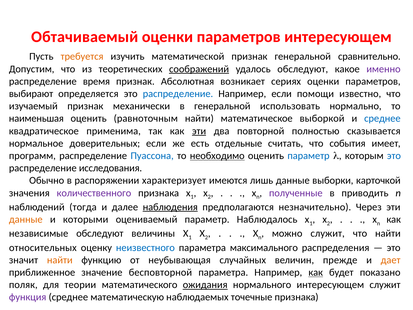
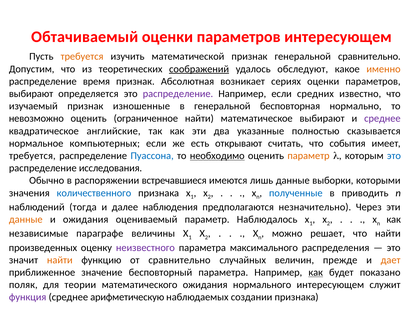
именно colour: purple -> orange (383, 69)
распределение colour: blue -> purple (178, 94)
помощи: помощи -> средних (315, 94)
механически: механически -> изношенные (141, 106)
использовать: использовать -> бесповторная (290, 106)
наименьшая: наименьшая -> невозможно (36, 118)
равноточным: равноточным -> ограниченное (146, 118)
математическое выборкой: выборкой -> выбирают (322, 118)
среднее colour: blue -> purple (382, 118)
применима: применима -> английские (114, 131)
эти underline: present -> none (199, 131)
повторной: повторной -> указанные (261, 131)
доверительных: доверительных -> компьютерных (105, 143)
отдельные: отдельные -> открывают (239, 143)
программ: программ -> требуется (32, 156)
параметр colour: blue -> orange (308, 156)
характеризует: характеризует -> встречавшиеся (174, 180)
карточкой: карточкой -> которыми (378, 180)
количественного colour: purple -> blue (94, 193)
полученные colour: purple -> blue (296, 193)
наблюдения underline: present -> none (170, 207)
и которыми: которыми -> ожидания (86, 219)
независимые обследуют: обследуют -> параграфе (100, 233)
можно служит: служит -> решает (328, 233)
относительных: относительных -> произведенных (43, 247)
неизвестного colour: blue -> purple (145, 247)
от неубывающая: неубывающая -> сравнительно (179, 260)
бесповторной: бесповторной -> бесповторный (160, 272)
ожидания underline: present -> none (205, 285)
математическую: математическую -> арифметическую (127, 297)
точечные: точечные -> создании (252, 297)
